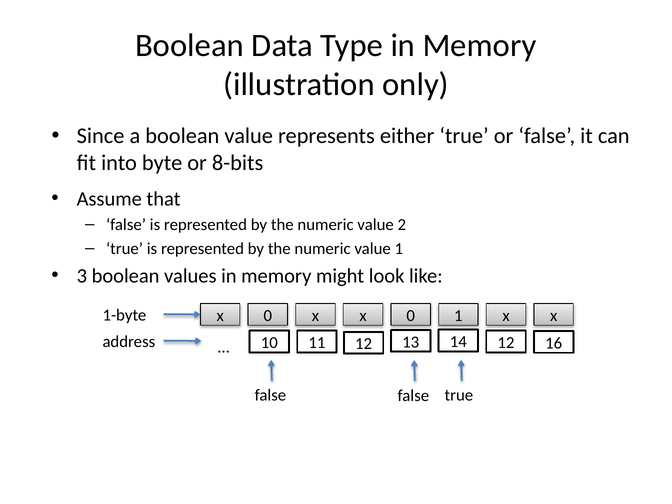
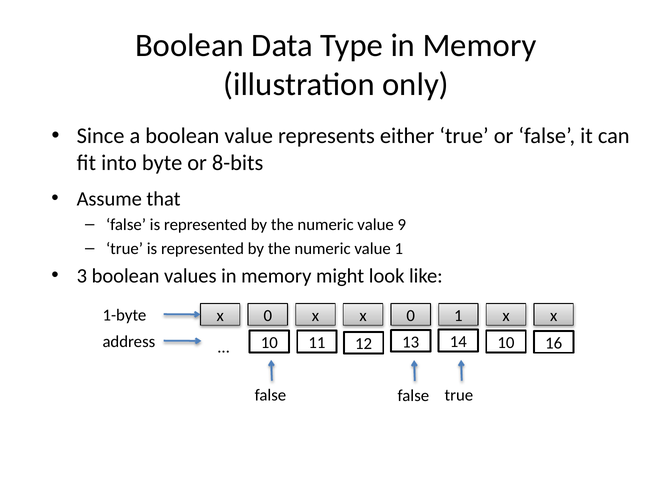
2: 2 -> 9 (402, 225)
12: 12 -> 10 (506, 343)
